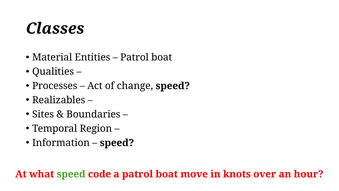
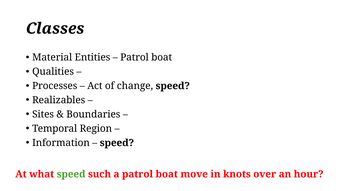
code: code -> such (100, 174)
